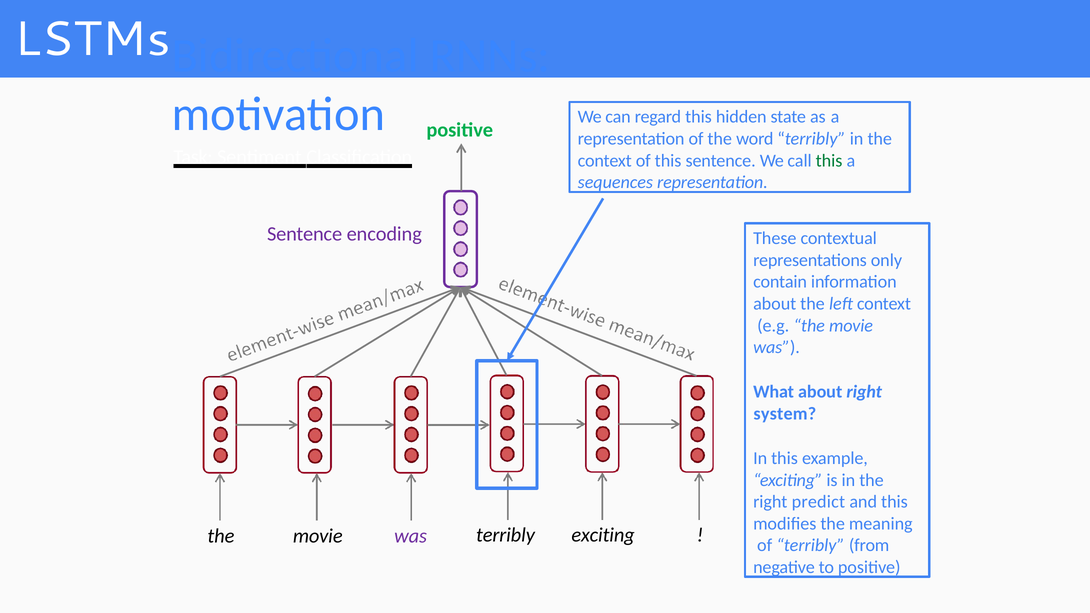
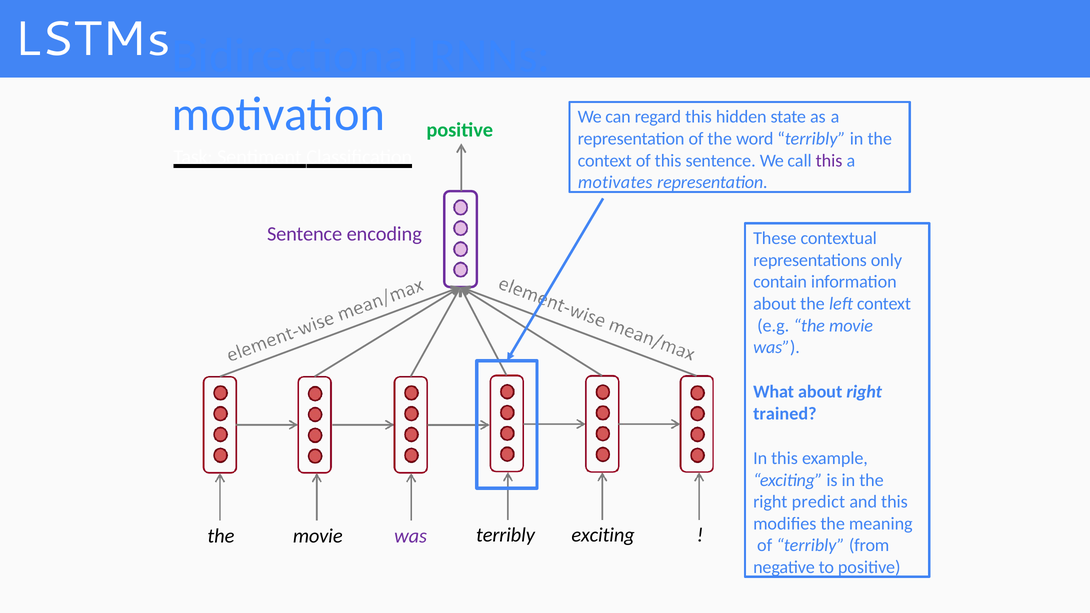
this colour: green -> purple (829, 161)
sequences: sequences -> motivates (615, 182)
system: system -> trained (785, 414)
